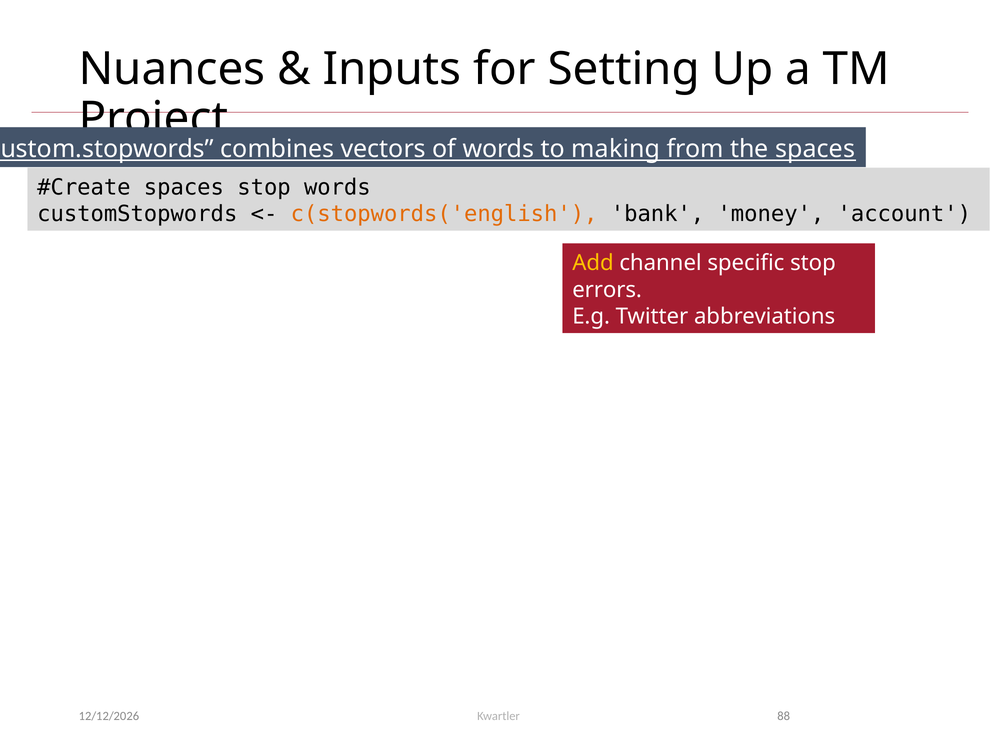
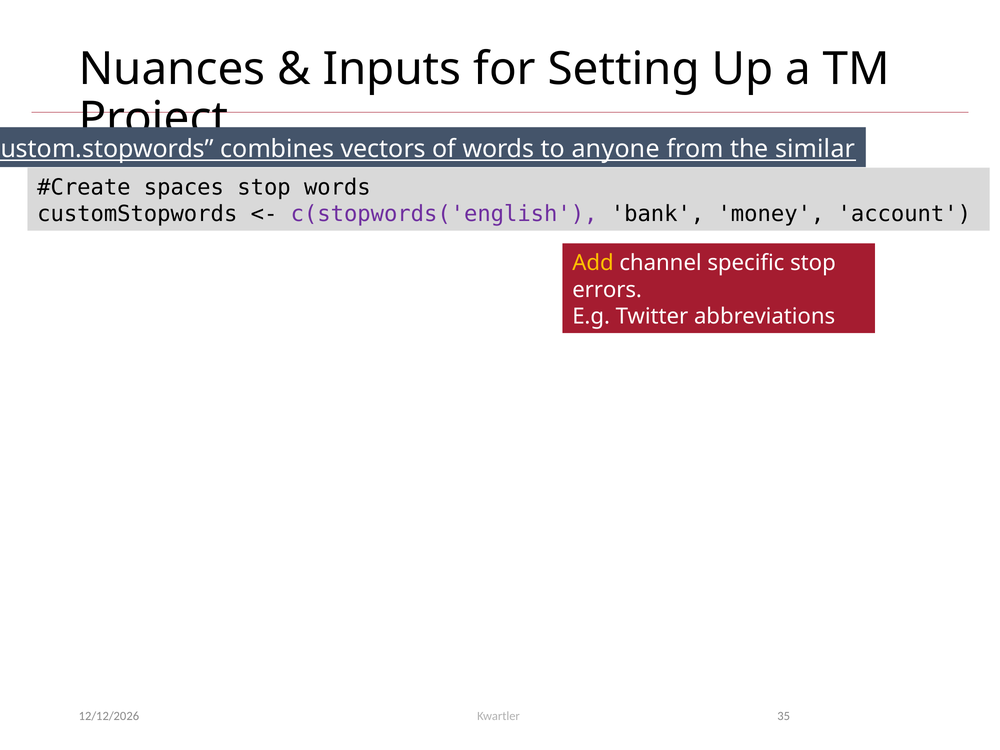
making: making -> anyone (616, 149)
the spaces: spaces -> similar (815, 149)
c(stopwords('english colour: orange -> purple (444, 214)
88: 88 -> 35 (784, 716)
